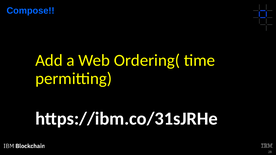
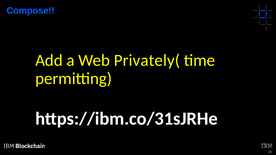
Ordering(: Ordering( -> Privately( (147, 61)
